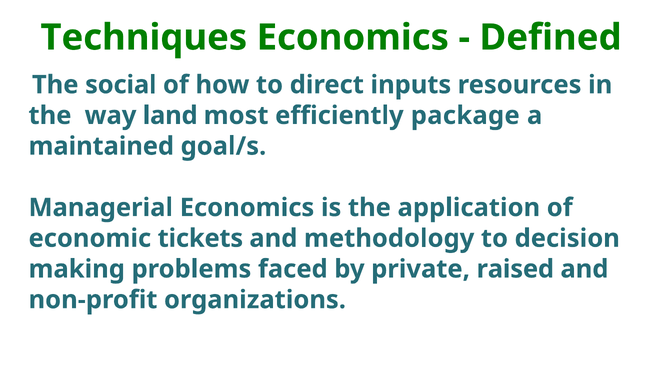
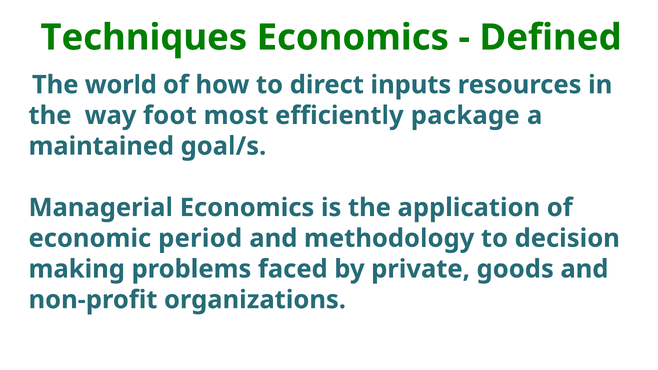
social: social -> world (121, 85)
land: land -> foot (170, 116)
tickets: tickets -> period (200, 238)
raised: raised -> goods (515, 269)
